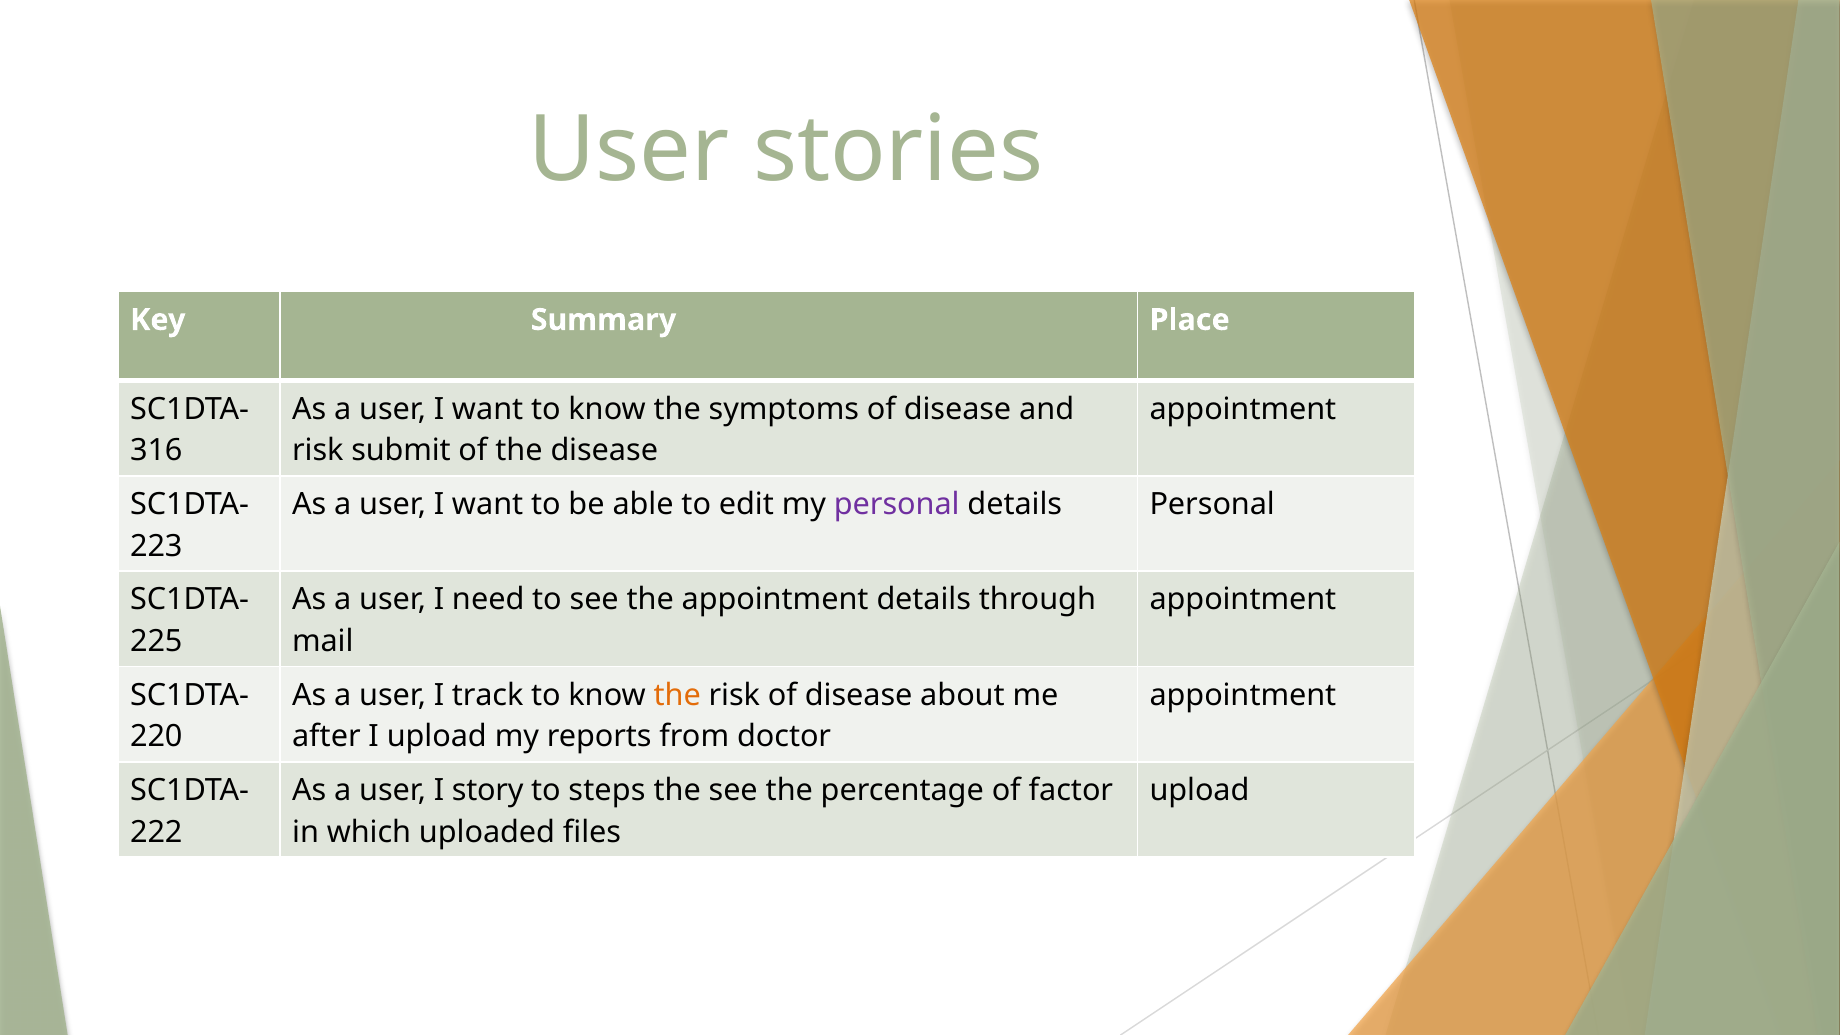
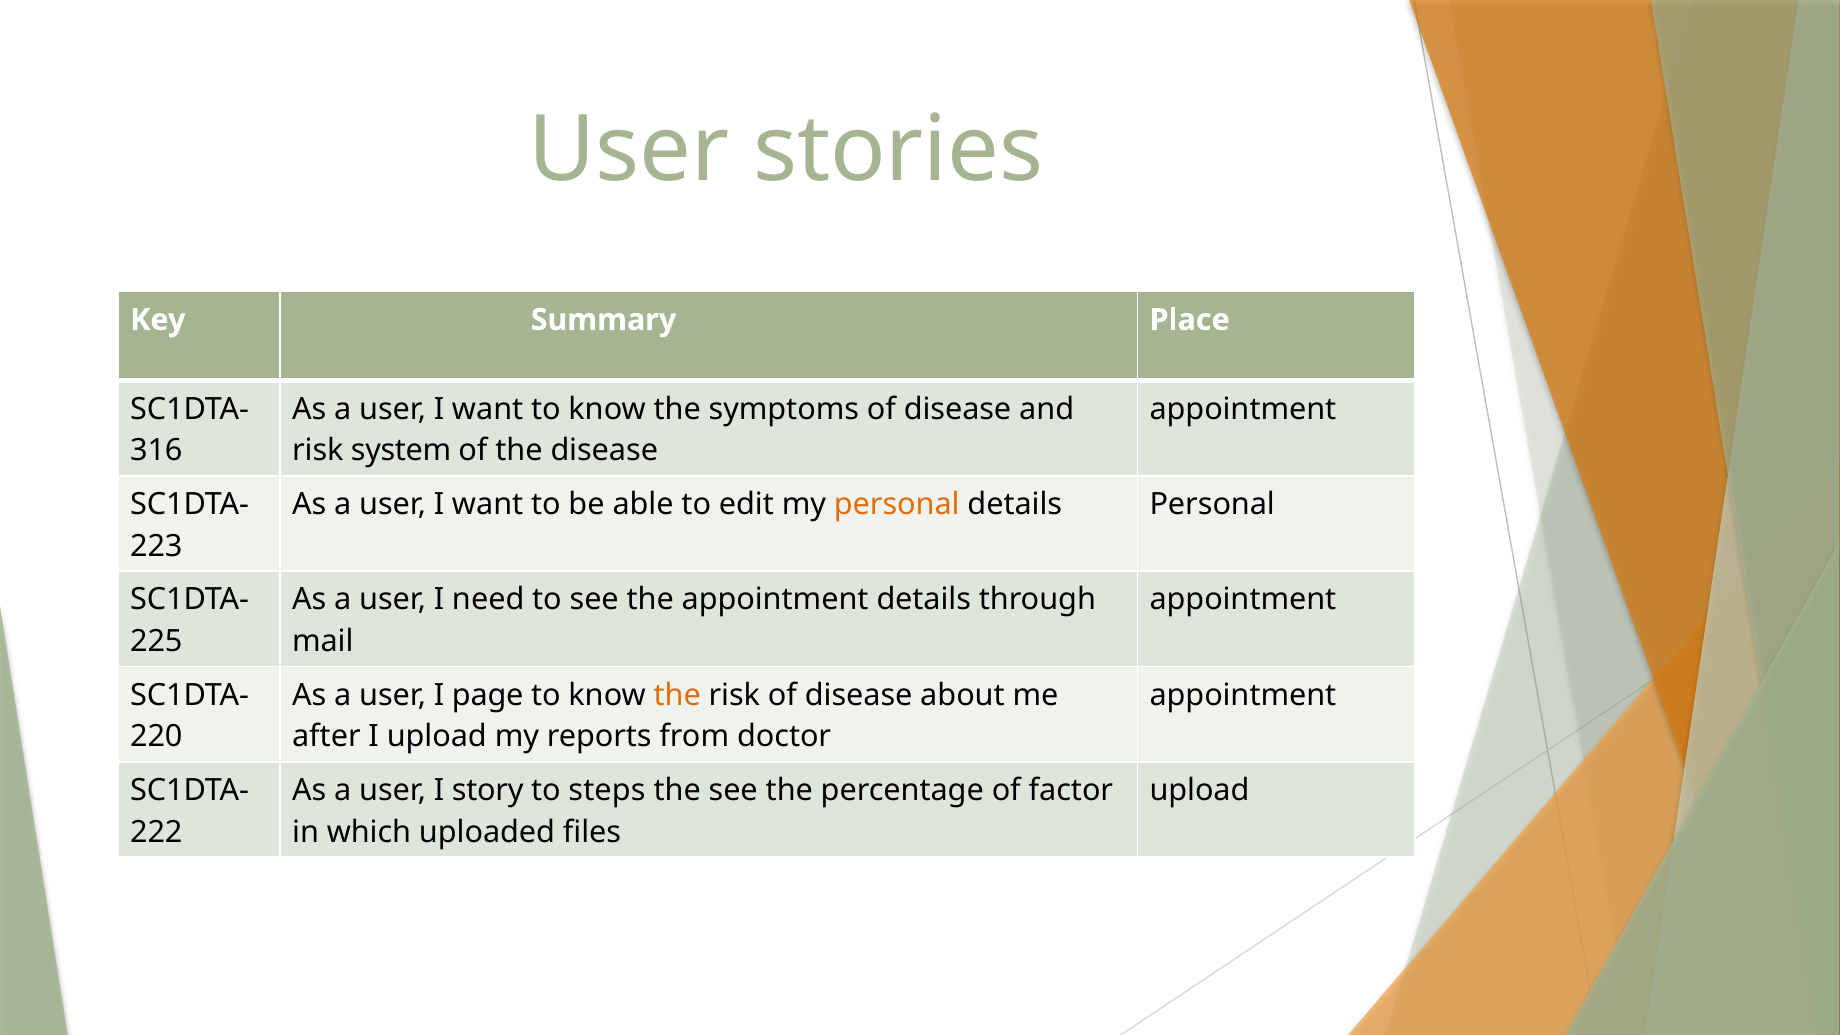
submit: submit -> system (401, 451)
personal colour: purple -> orange (897, 504)
track: track -> page (488, 695)
